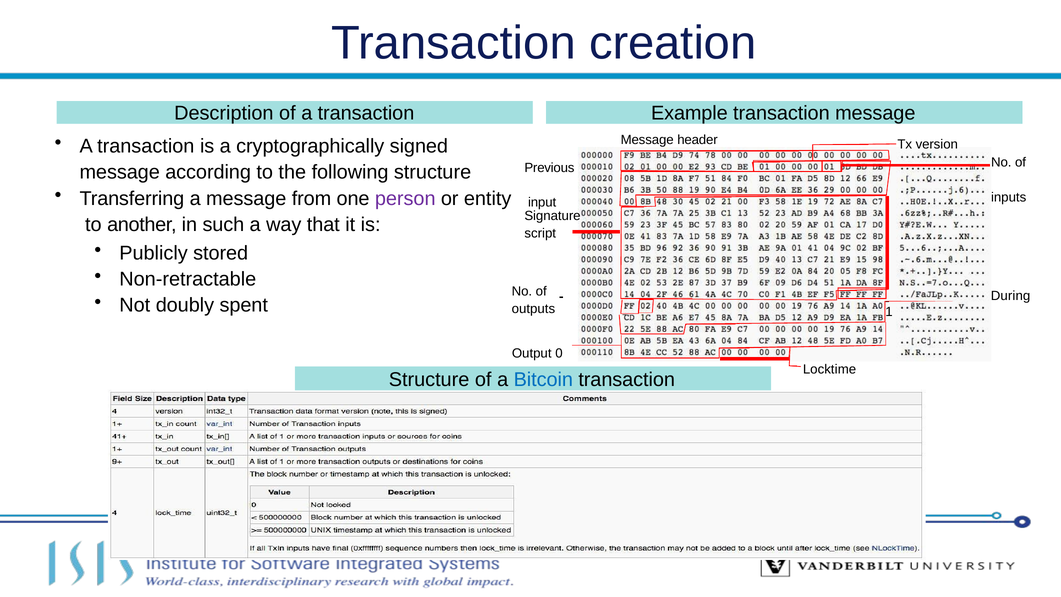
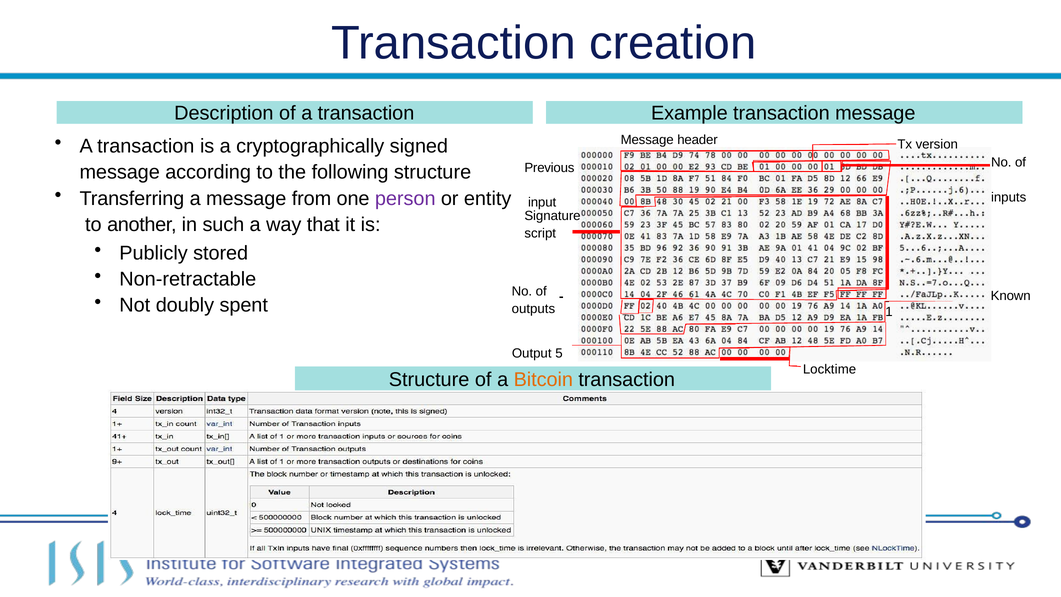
During: During -> Known (1011, 296)
0: 0 -> 5 (559, 353)
Bitcoin colour: blue -> orange (543, 380)
